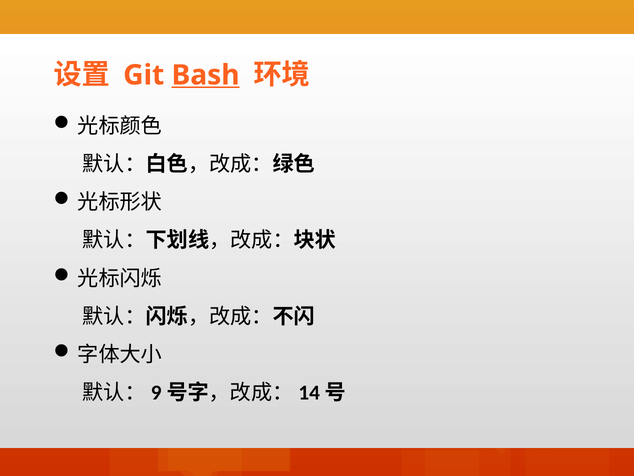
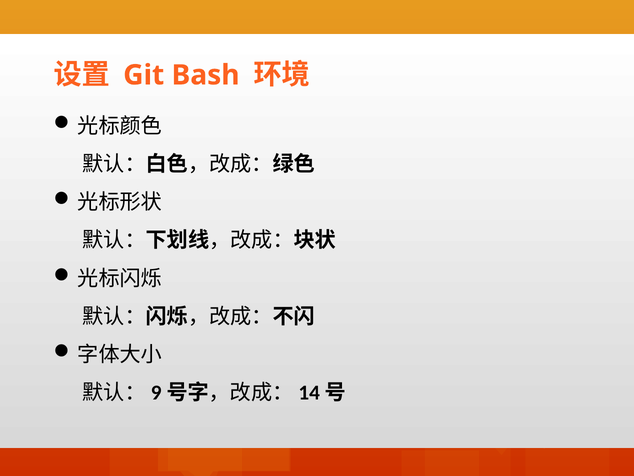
Bash underline: present -> none (206, 75)
